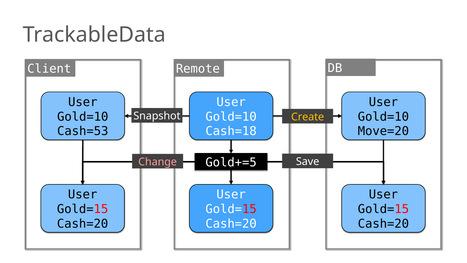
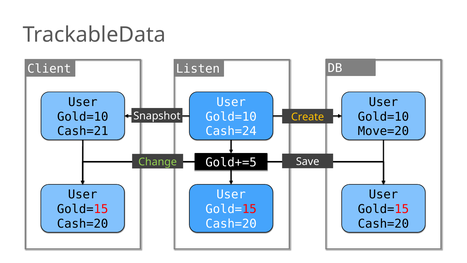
Remote: Remote -> Listen (198, 69)
Cash=53: Cash=53 -> Cash=21 (83, 131)
Cash=18: Cash=18 -> Cash=24 (231, 131)
Change colour: pink -> light green (158, 162)
